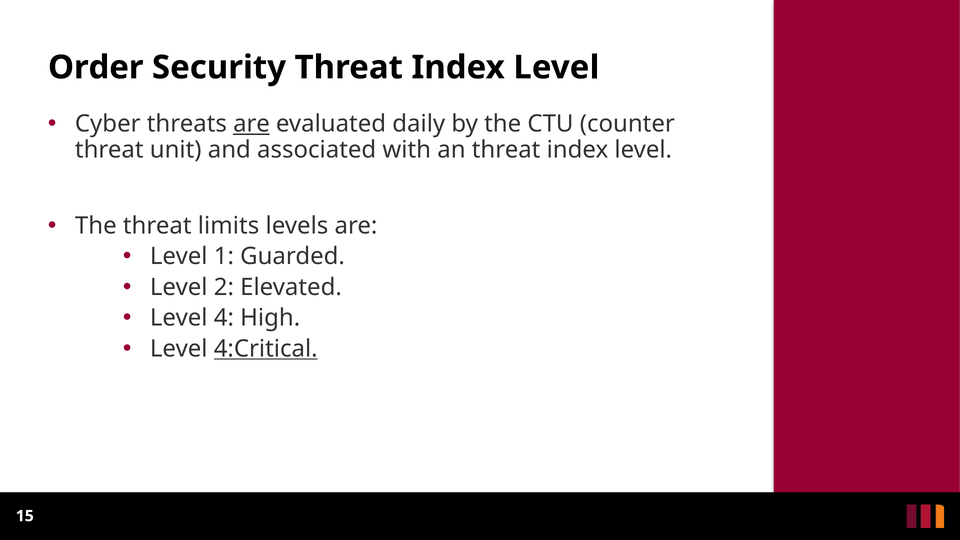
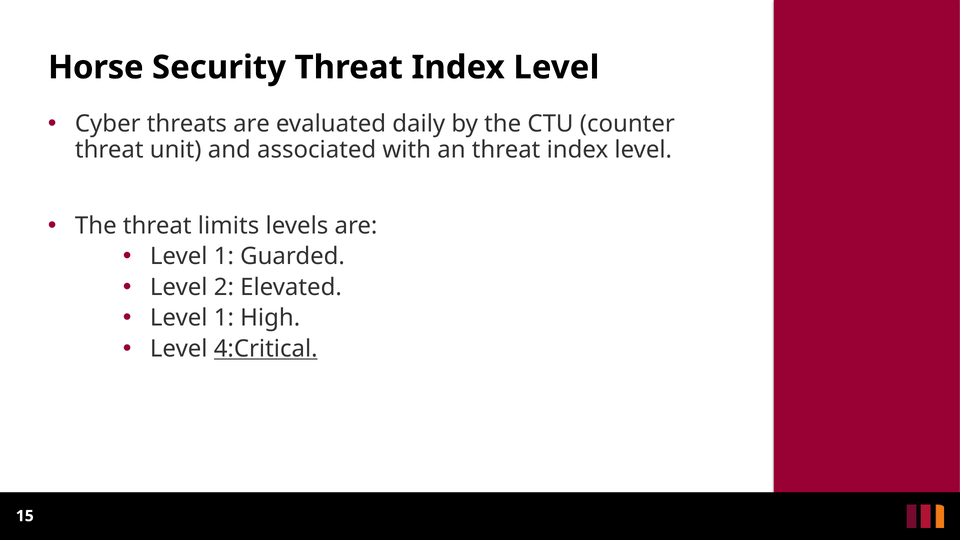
Order: Order -> Horse (96, 67)
are underline: present -> none (251, 124)
4: 4 -> 1 (224, 318)
